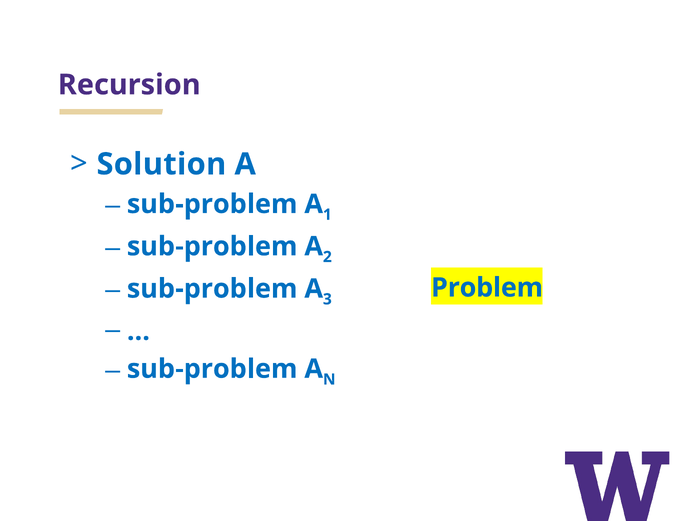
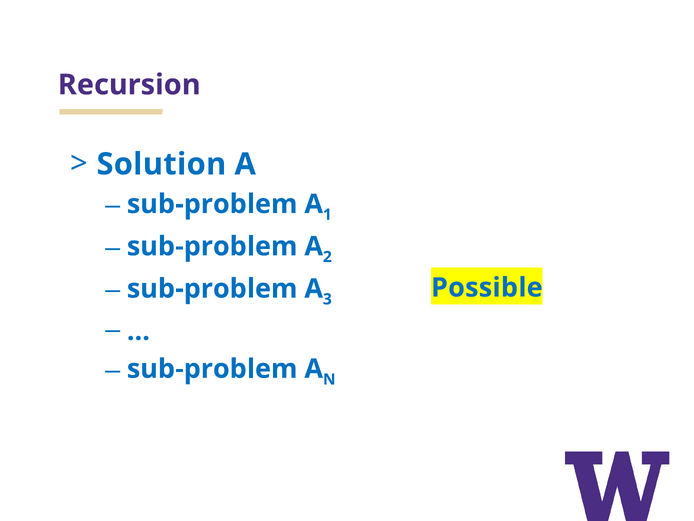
Problem: Problem -> Possible (487, 287)
